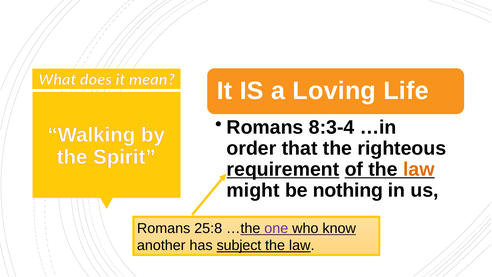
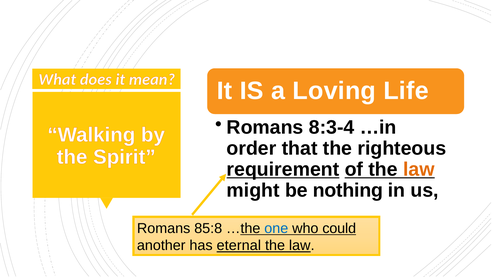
25:8: 25:8 -> 85:8 (208, 228)
one colour: purple -> blue (276, 228)
know: know -> could (339, 228)
subject: subject -> eternal (239, 245)
